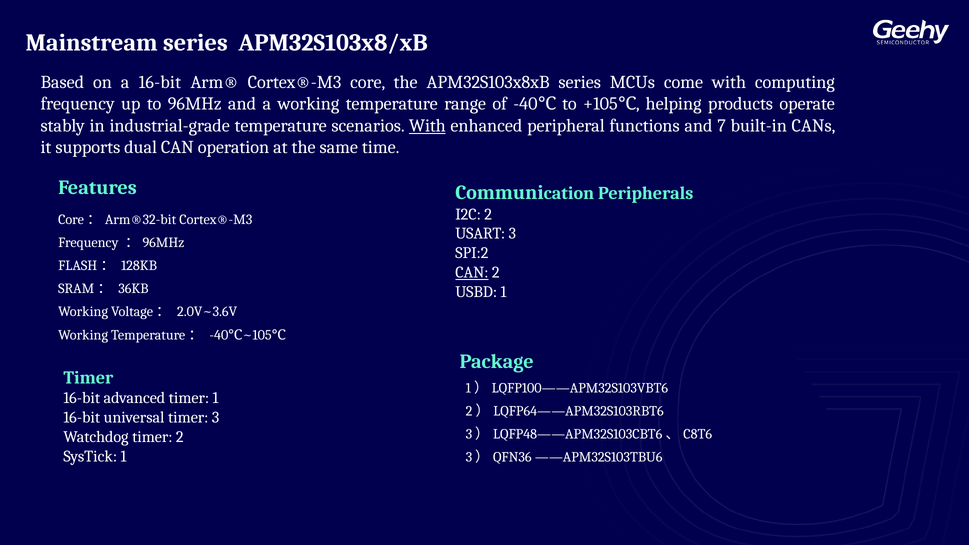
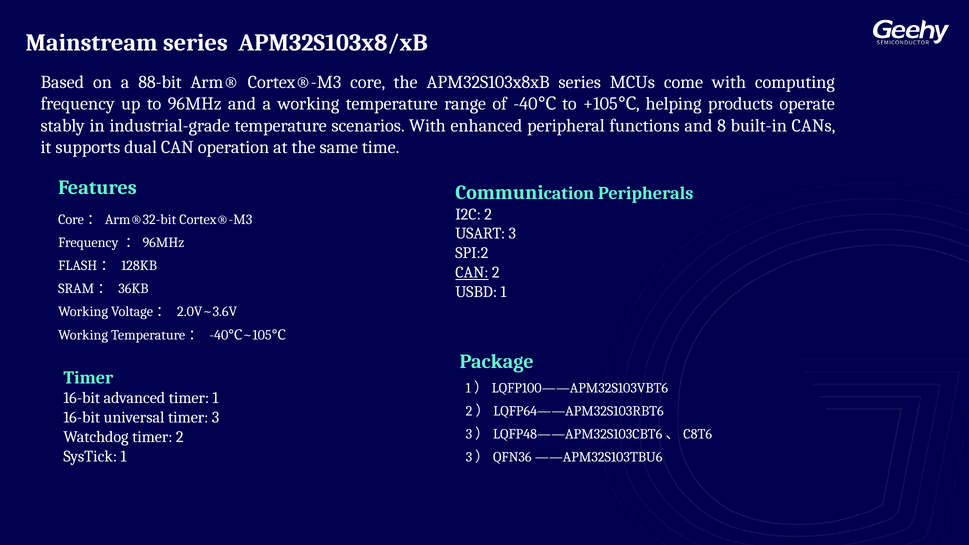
a 16-bit: 16-bit -> 88-bit (160, 82)
With underline: present -> none (427, 126)
7: 7 -> 8 (722, 126)
